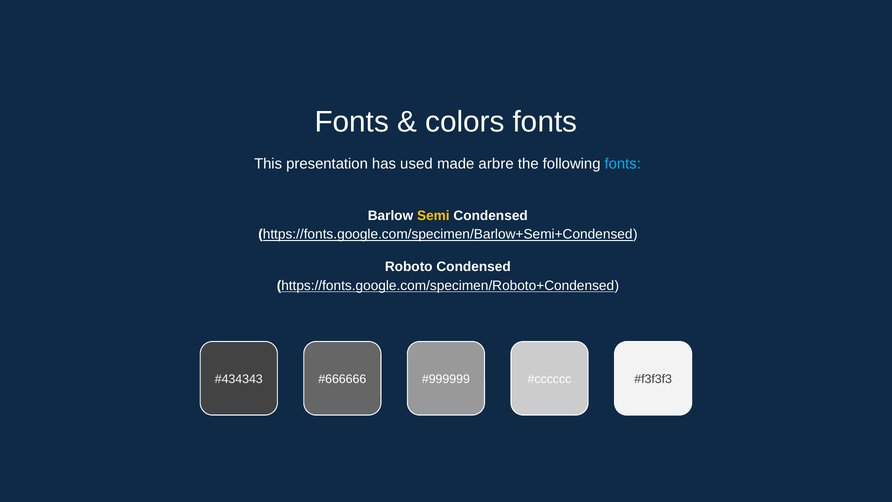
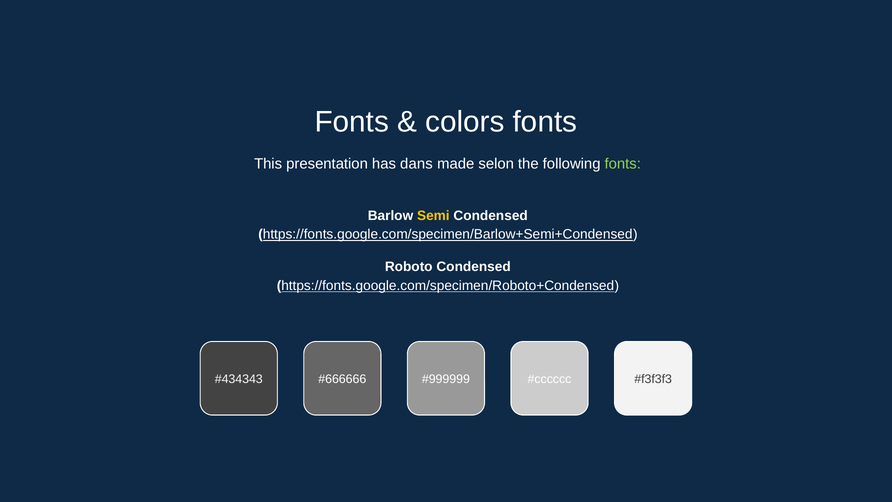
used: used -> dans (416, 164)
arbre: arbre -> selon (496, 164)
fonts colour: light blue -> light green (623, 164)
